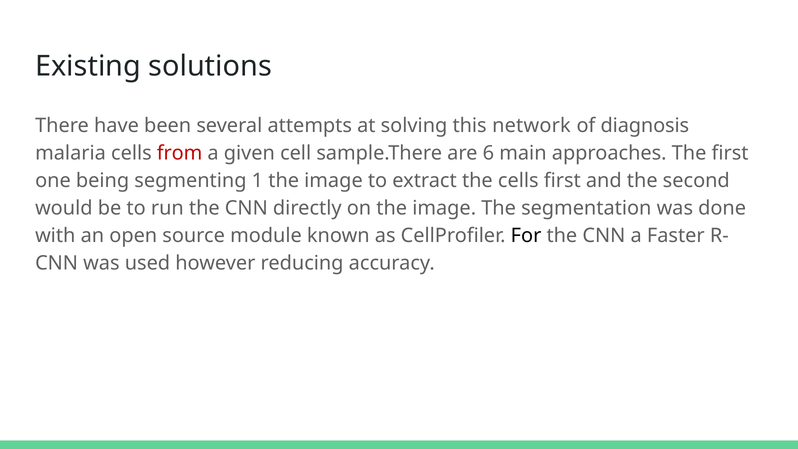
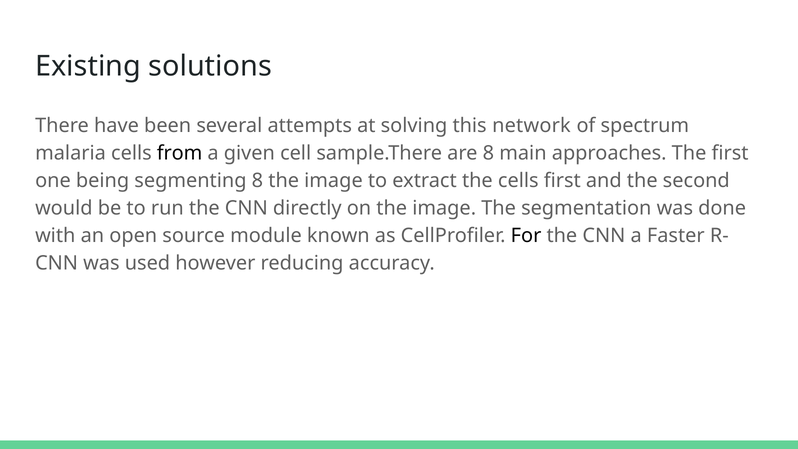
diagnosis: diagnosis -> spectrum (645, 125)
from colour: red -> black (180, 153)
are 6: 6 -> 8 (488, 153)
segmenting 1: 1 -> 8 (257, 181)
